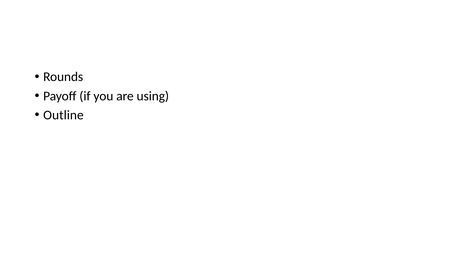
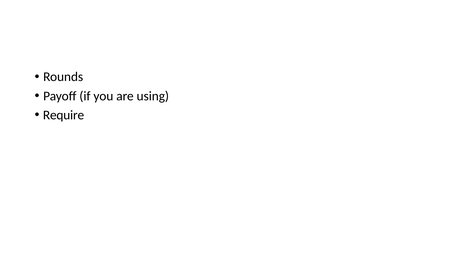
Outline: Outline -> Require (64, 115)
